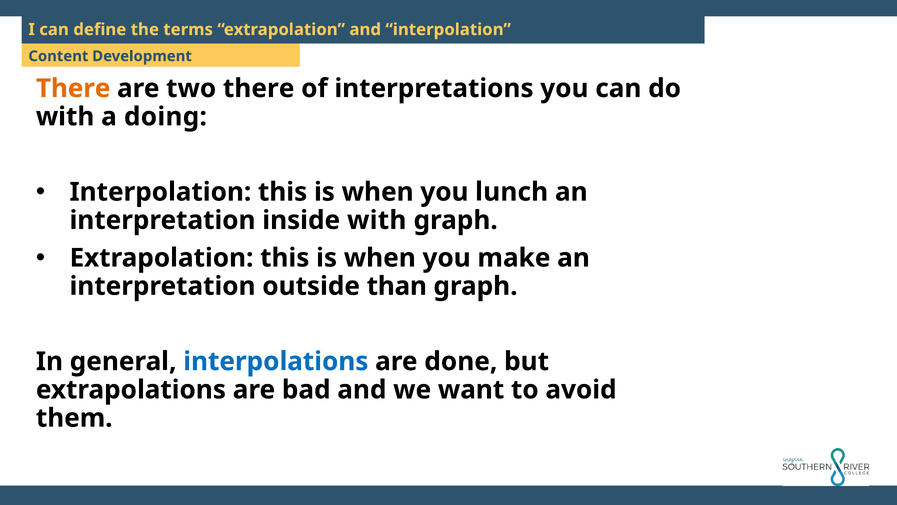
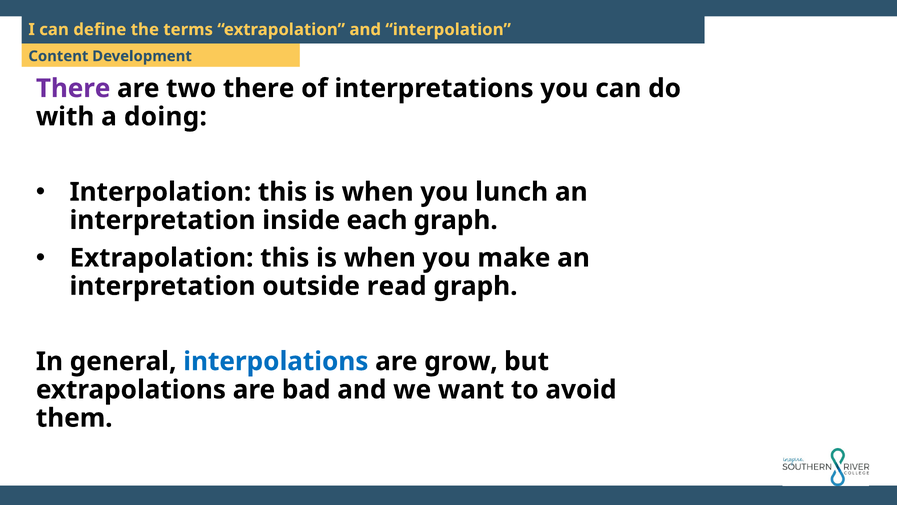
There colour: orange -> purple (73, 88)
inside with: with -> each (377, 220)
than: than -> read (397, 286)
done: done -> grow (461, 361)
